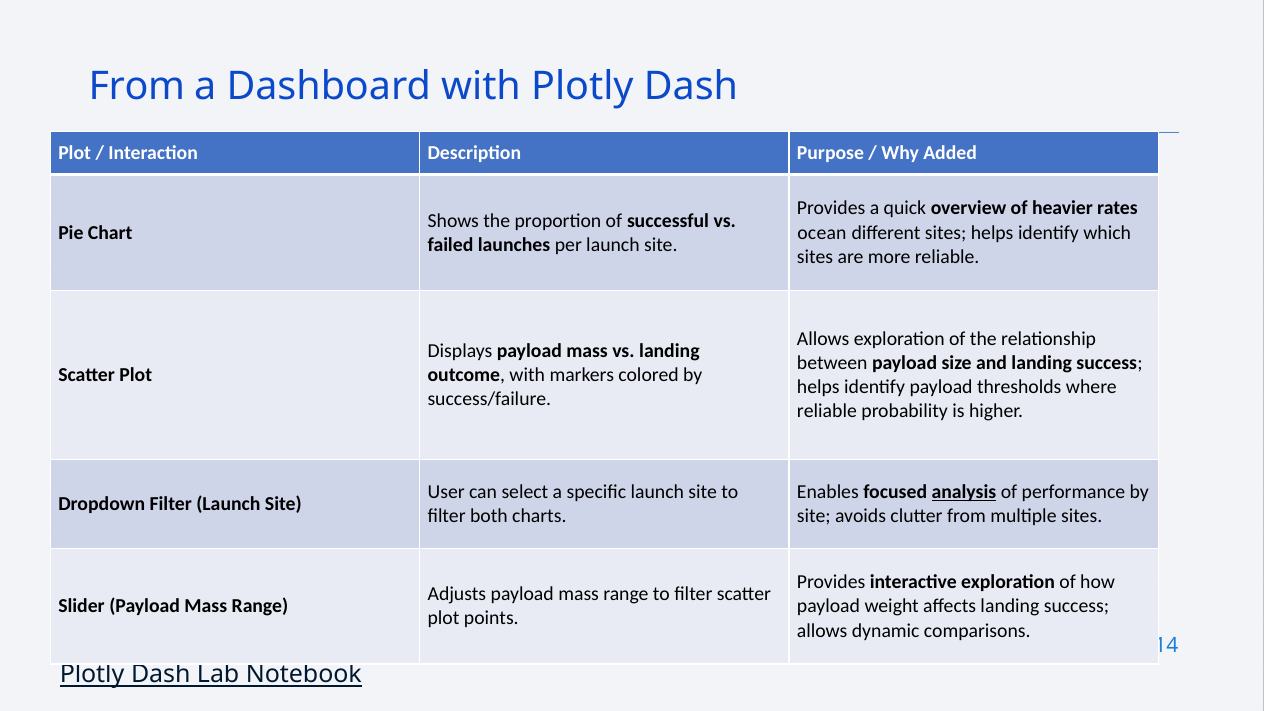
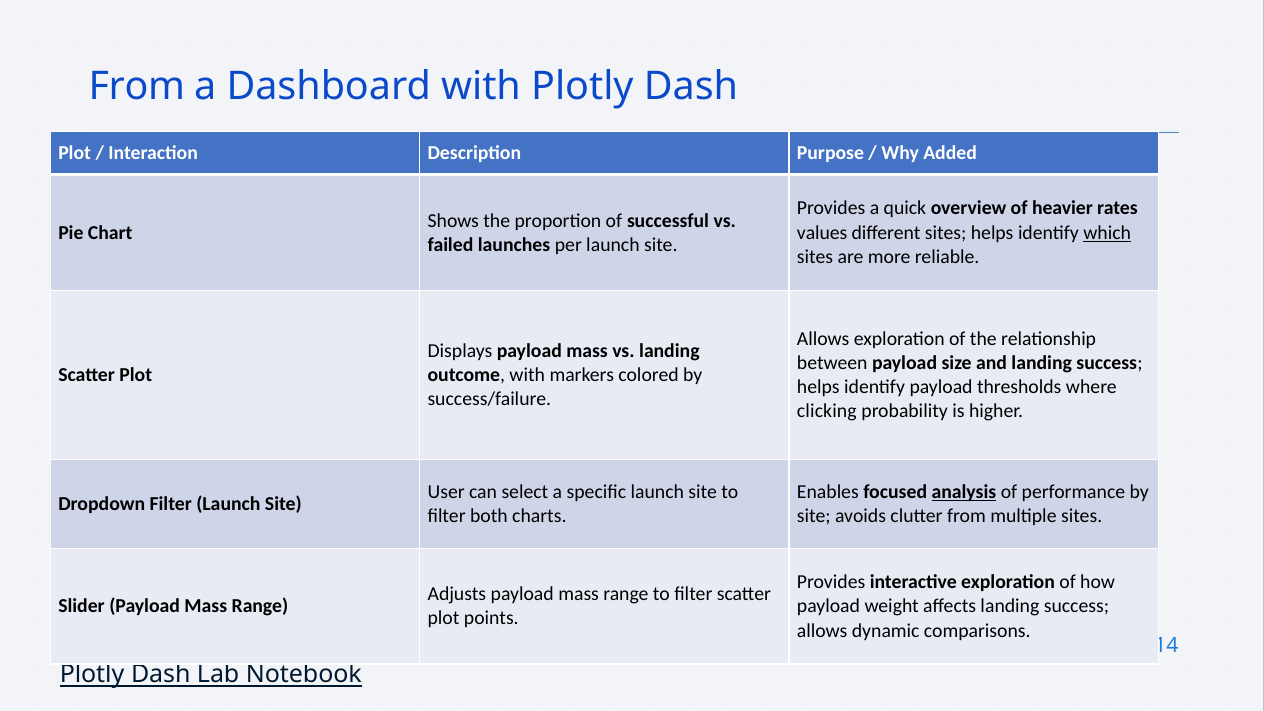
ocean: ocean -> values (822, 233)
which underline: none -> present (1107, 233)
reliable: reliable -> clicking (827, 411)
